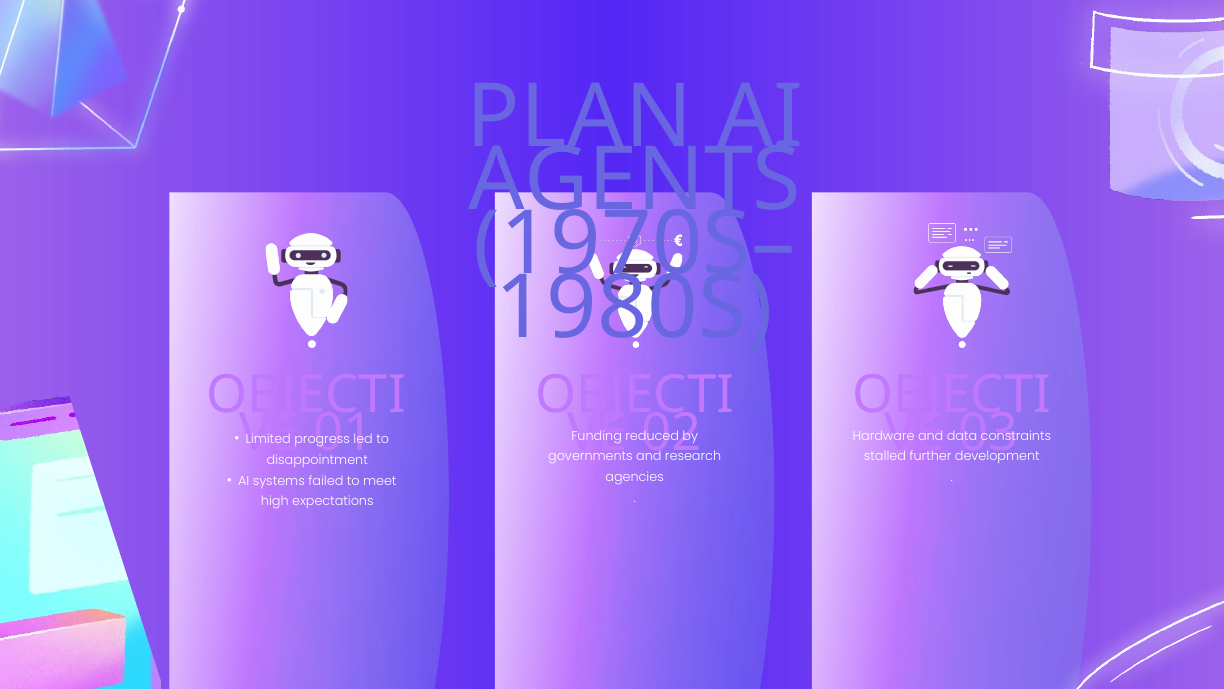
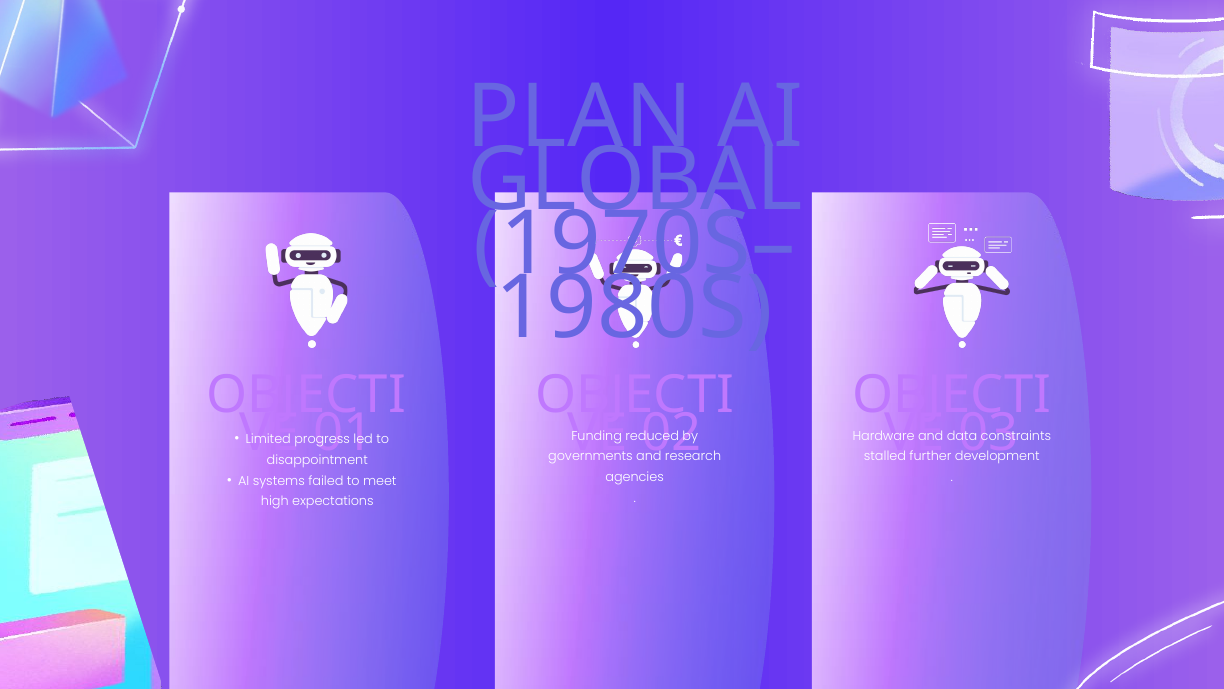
AGENTS: AGENTS -> GLOBAL (635, 180)
